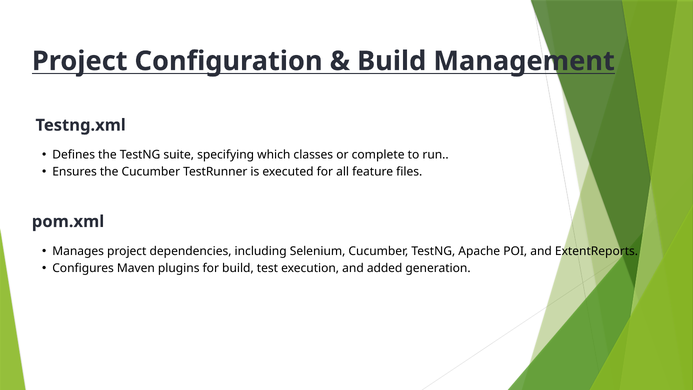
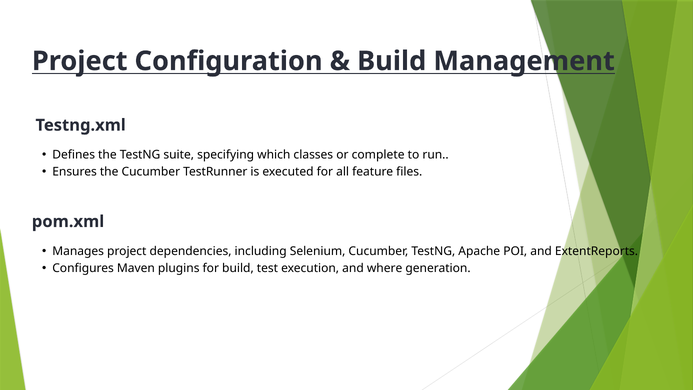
added: added -> where (385, 268)
